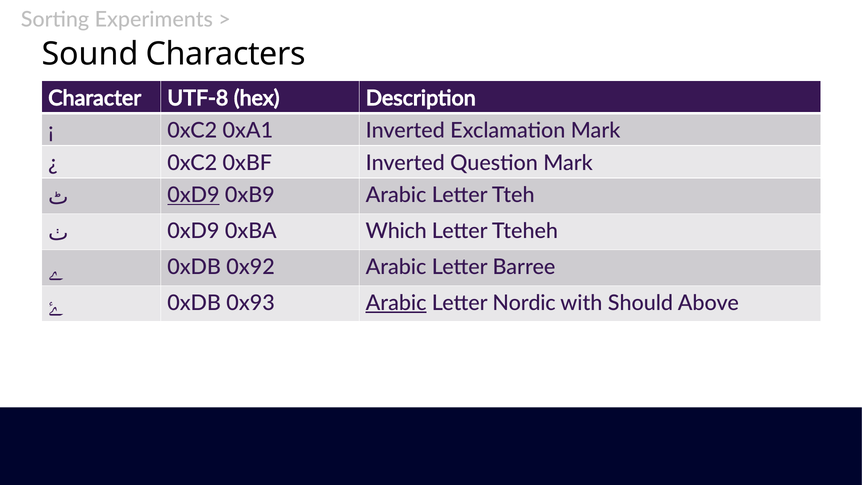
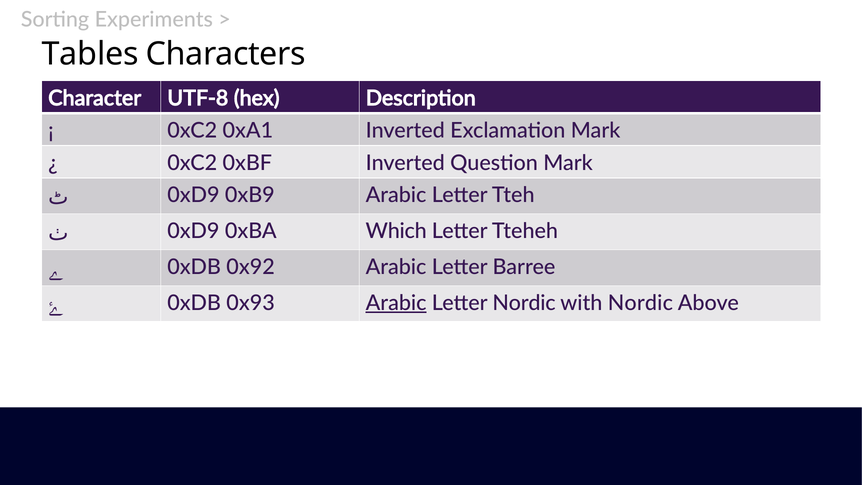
Sound: Sound -> Tables (90, 54)
0xD9 underline: present -> none (193, 195)
with Should: Should -> Nordic (640, 303)
